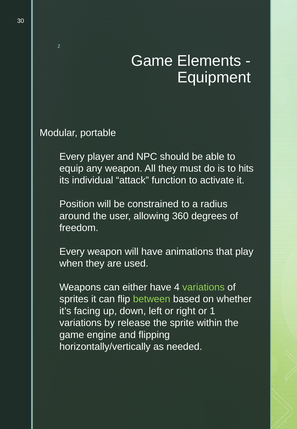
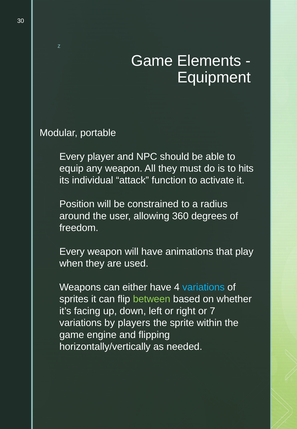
variations colour: light green -> light blue (204, 287)
1: 1 -> 7 (212, 311)
release: release -> players (134, 323)
